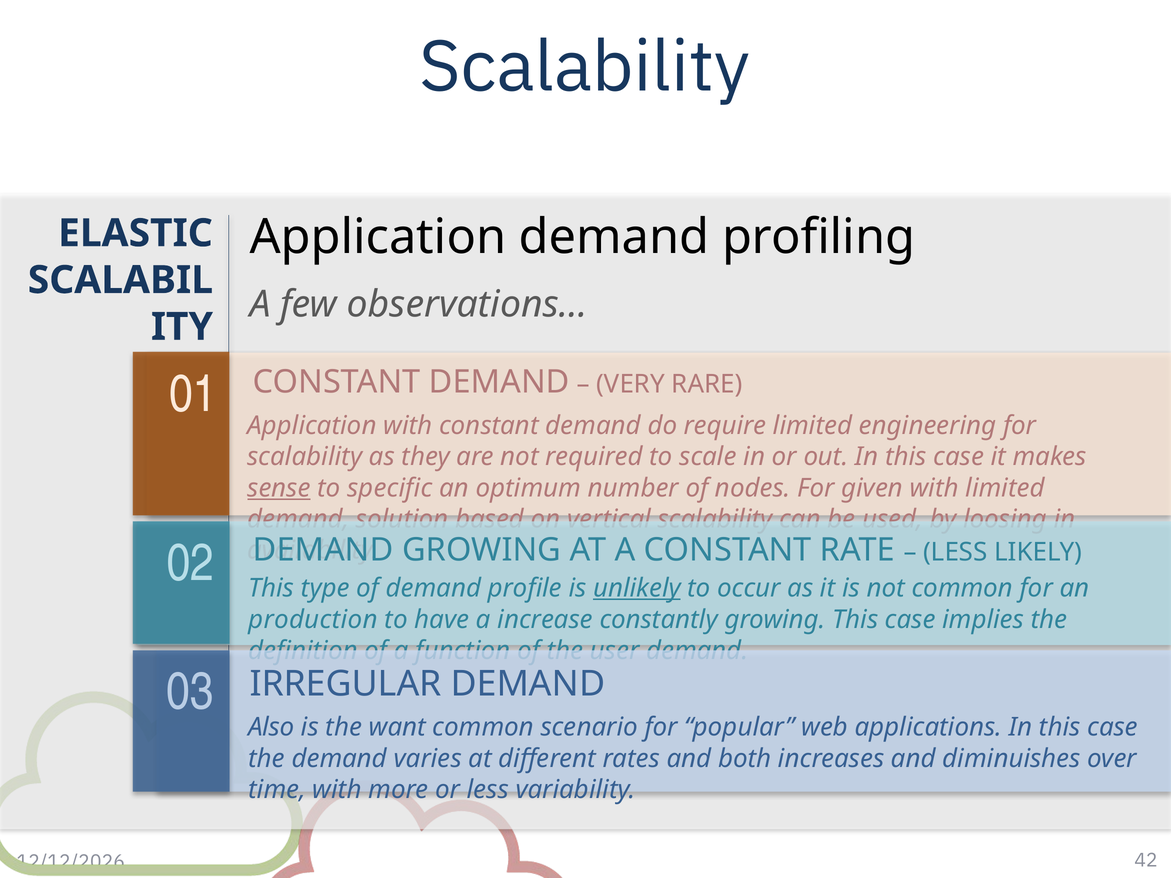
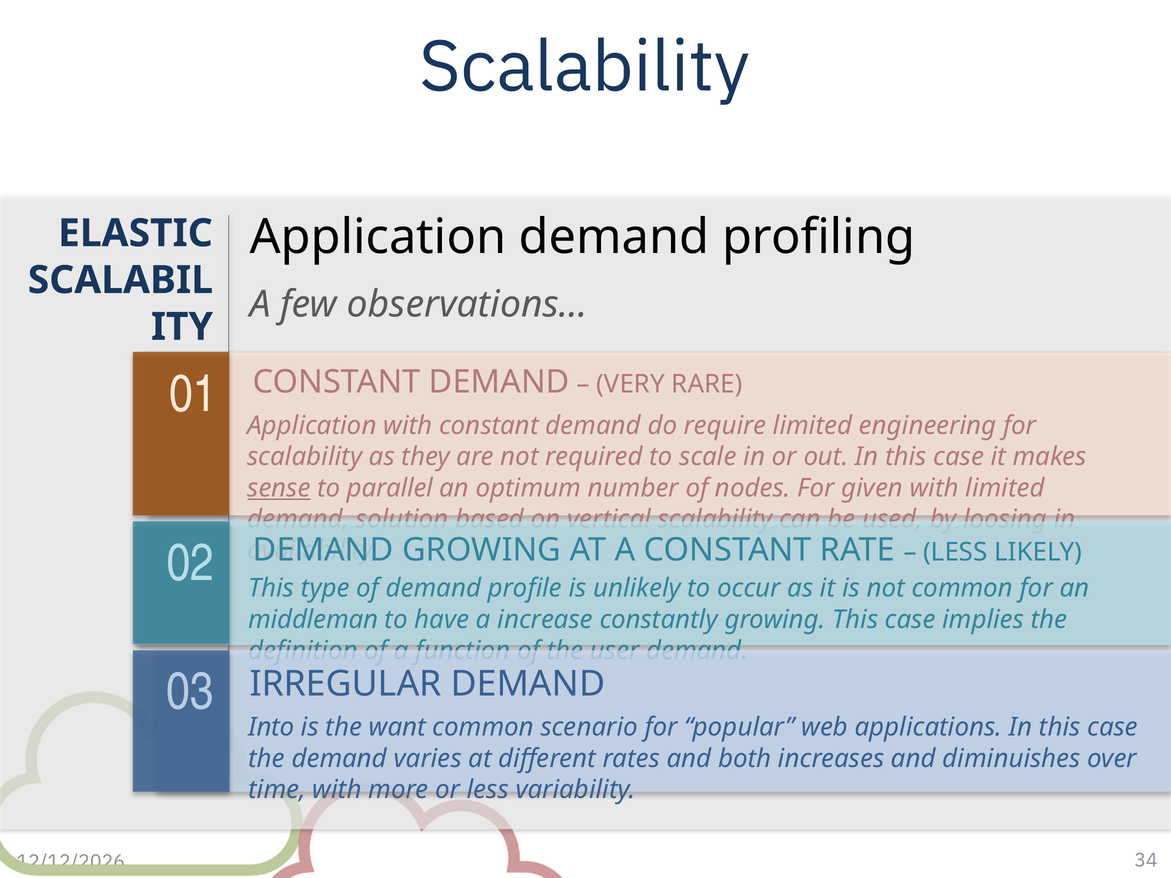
specific: specific -> parallel (390, 488)
unlikely underline: present -> none (637, 588)
production: production -> middleman (313, 620)
Also: Also -> Into (271, 728)
42: 42 -> 34 (1146, 860)
